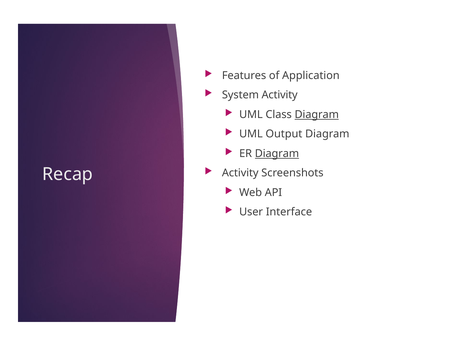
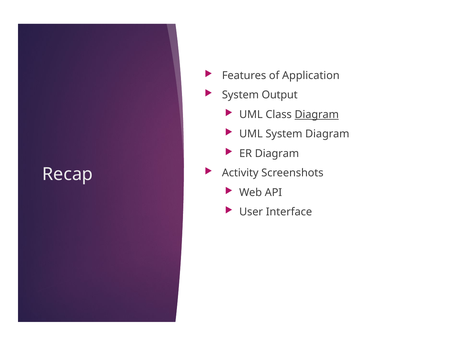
System Activity: Activity -> Output (280, 95)
UML Output: Output -> System (284, 134)
Diagram underline: present -> none (277, 153)
